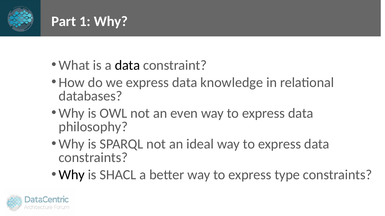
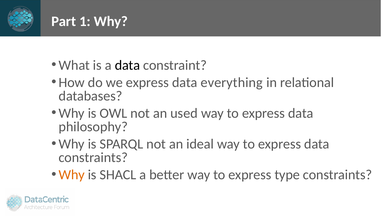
knowledge: knowledge -> everything (232, 83)
even: even -> used (184, 114)
Why colour: black -> orange (72, 175)
